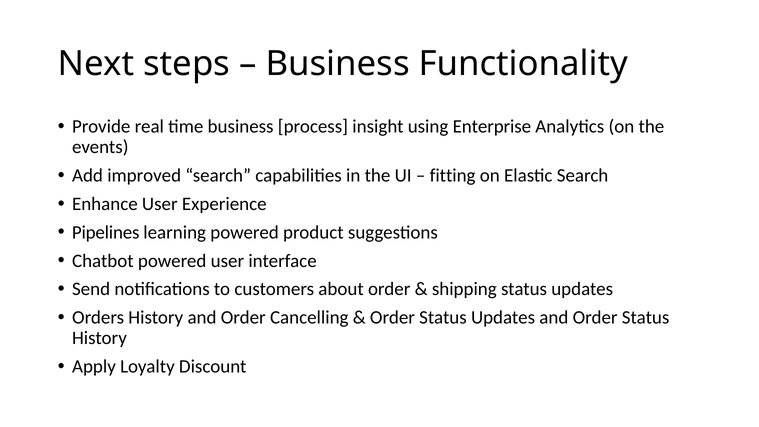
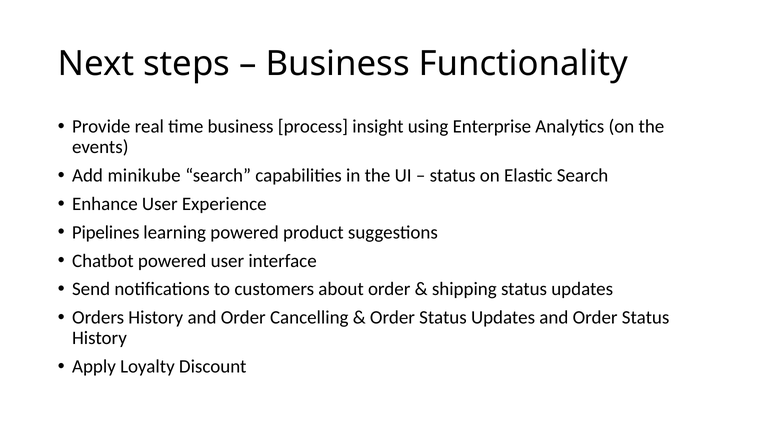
improved: improved -> minikube (144, 176)
fitting: fitting -> status (453, 176)
